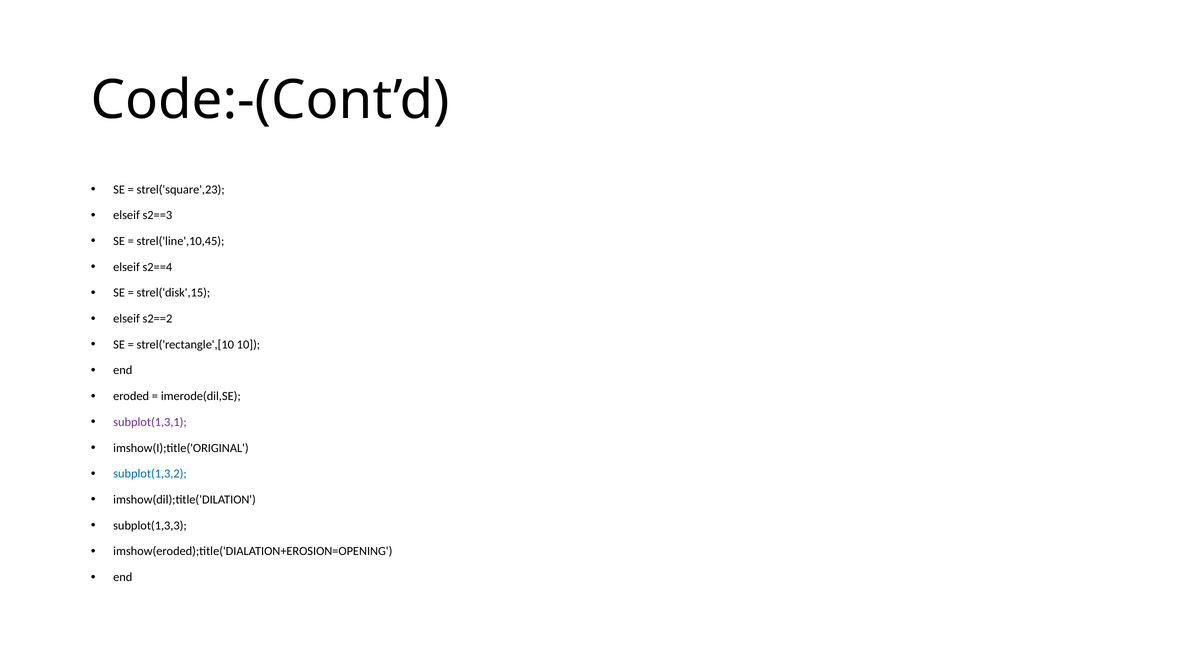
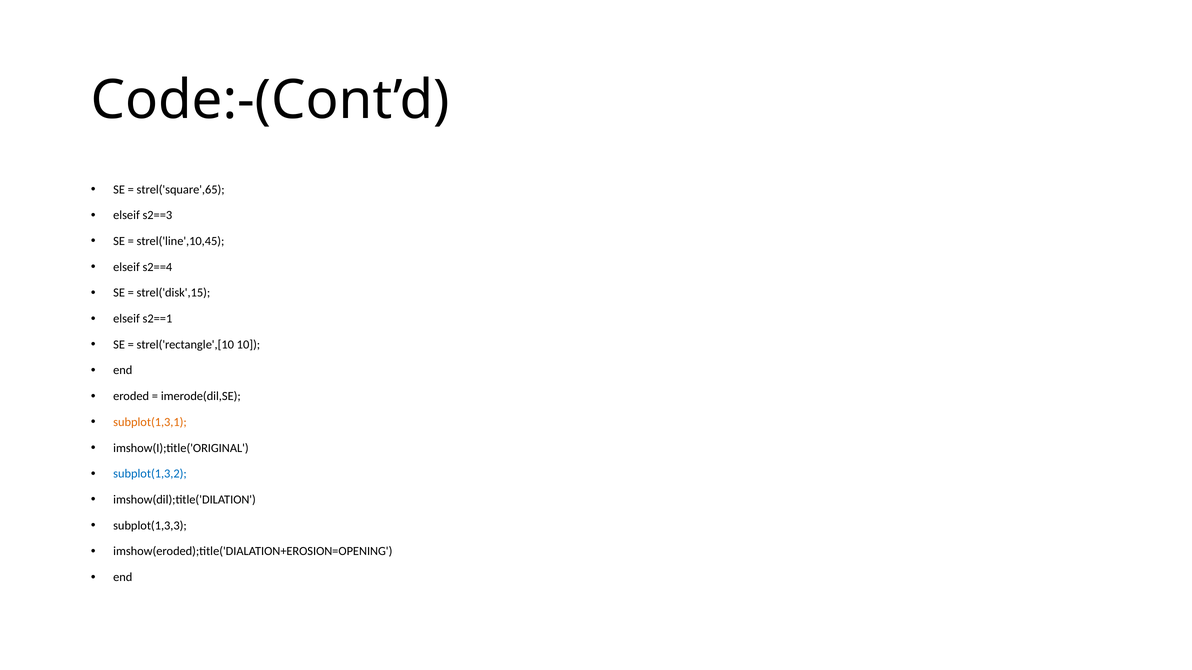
strel('square',23: strel('square',23 -> strel('square',65 (181, 190)
s2==2: s2==2 -> s2==1 (157, 319)
subplot(1,3,1 colour: purple -> orange (150, 422)
